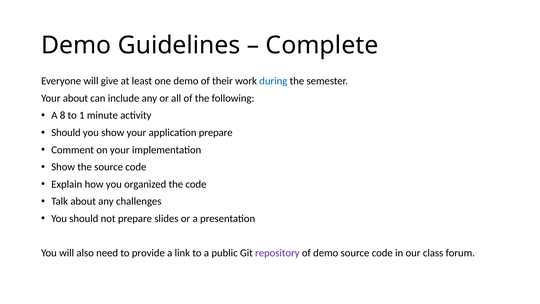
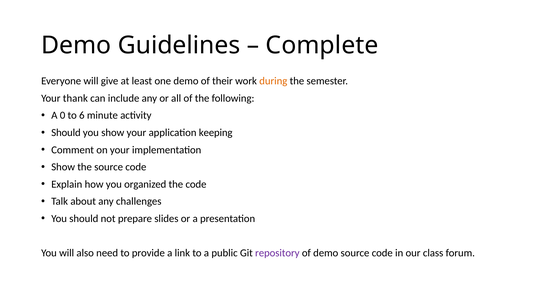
during colour: blue -> orange (273, 81)
Your about: about -> thank (75, 98)
8: 8 -> 0 (63, 115)
1: 1 -> 6 (82, 115)
application prepare: prepare -> keeping (216, 133)
